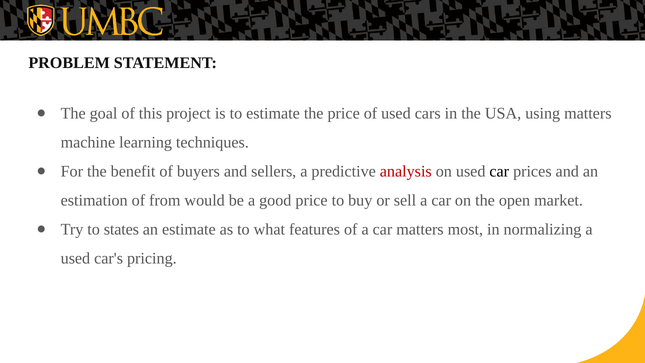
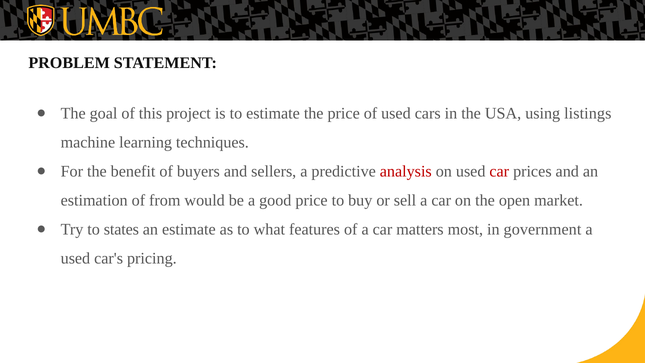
using matters: matters -> listings (588, 113)
car colour: black -> red (499, 171)
normalizing: normalizing -> government (542, 229)
